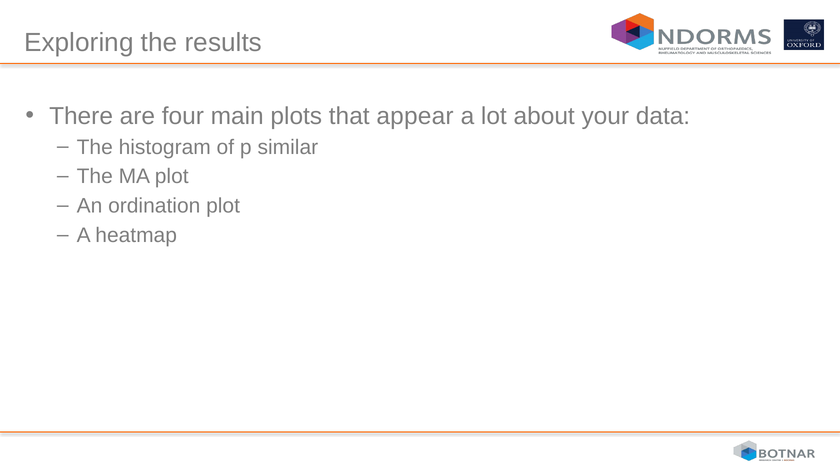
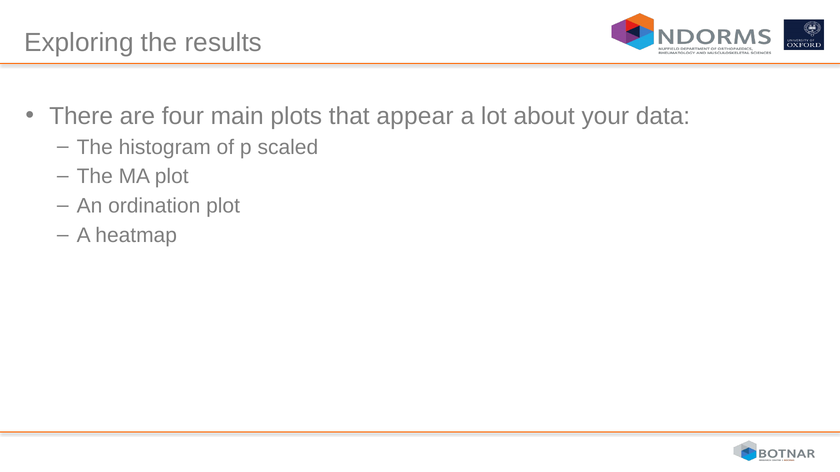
similar: similar -> scaled (288, 147)
